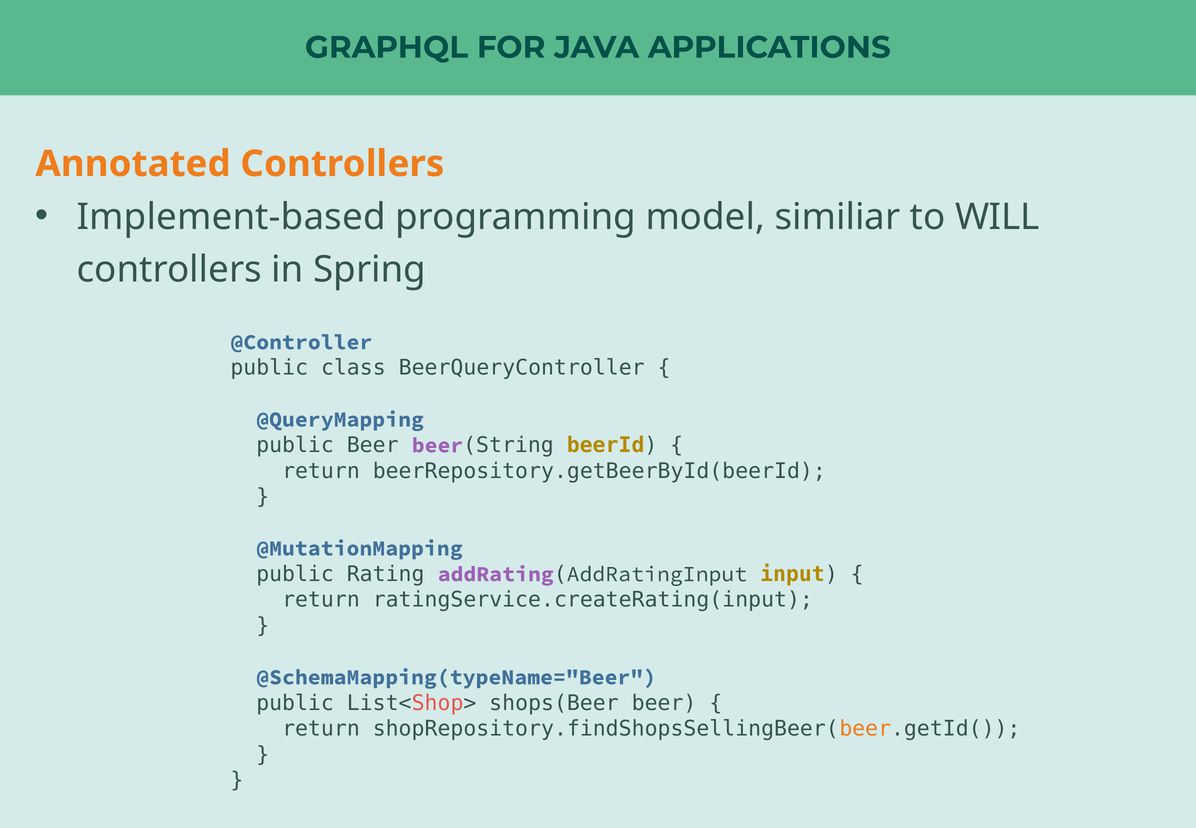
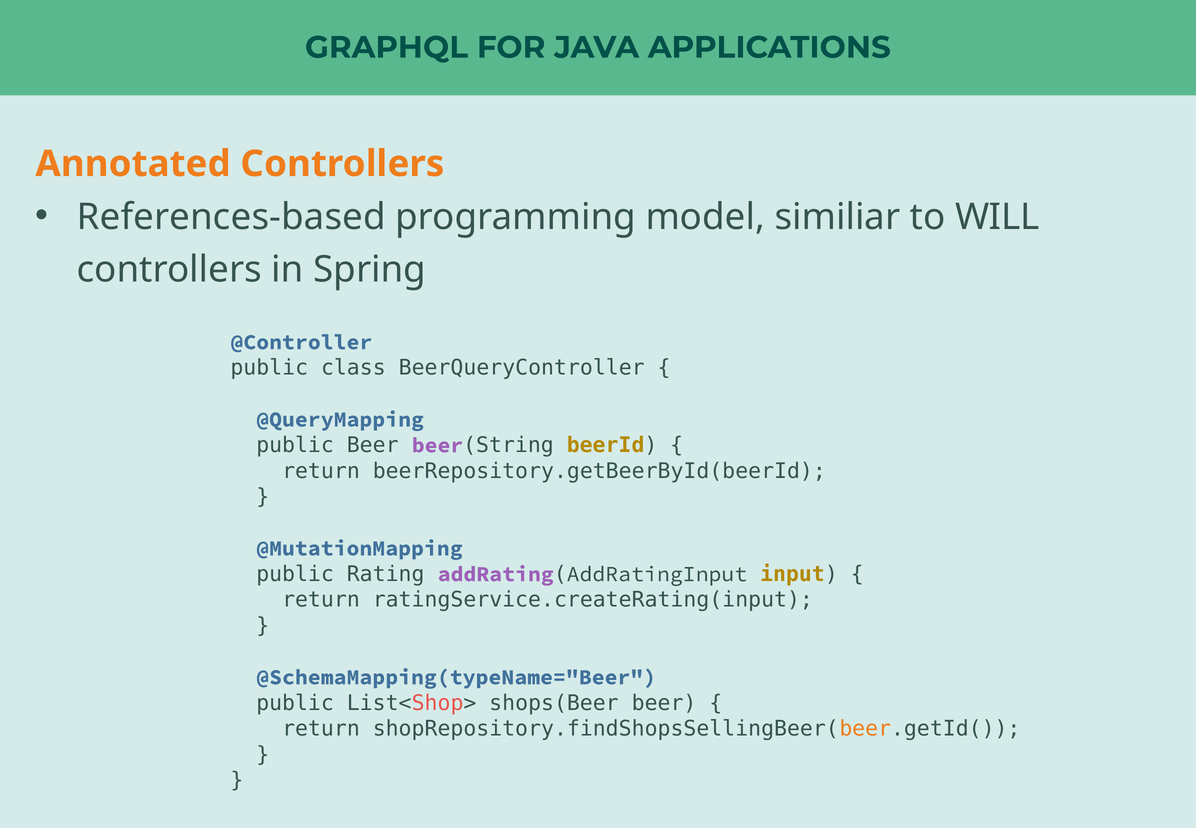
Implement-based: Implement-based -> References-based (231, 217)
